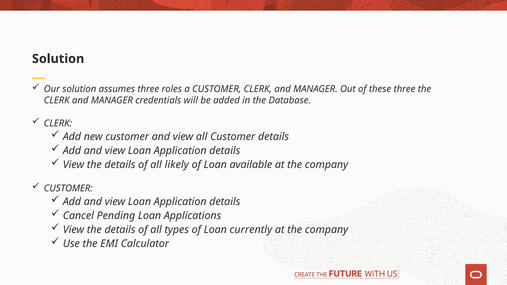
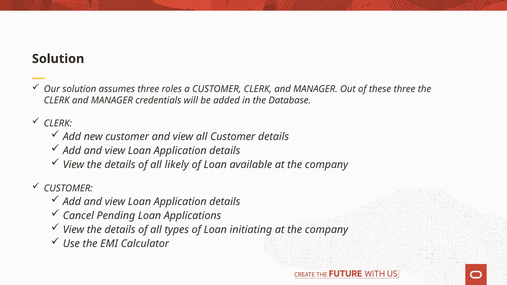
currently: currently -> initiating (251, 230)
